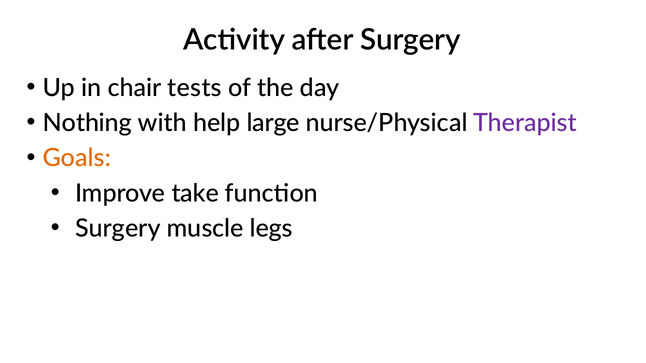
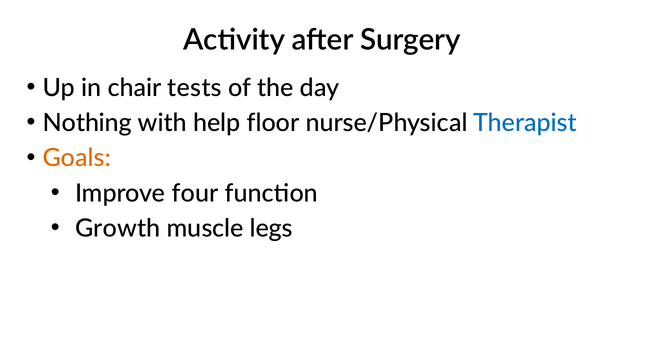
large: large -> floor (273, 123)
Therapist colour: purple -> blue (525, 123)
take: take -> four (195, 194)
Surgery: Surgery -> Growth (118, 229)
